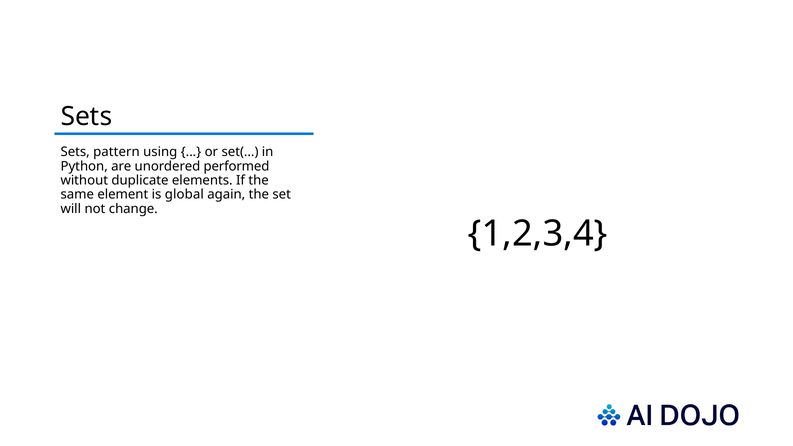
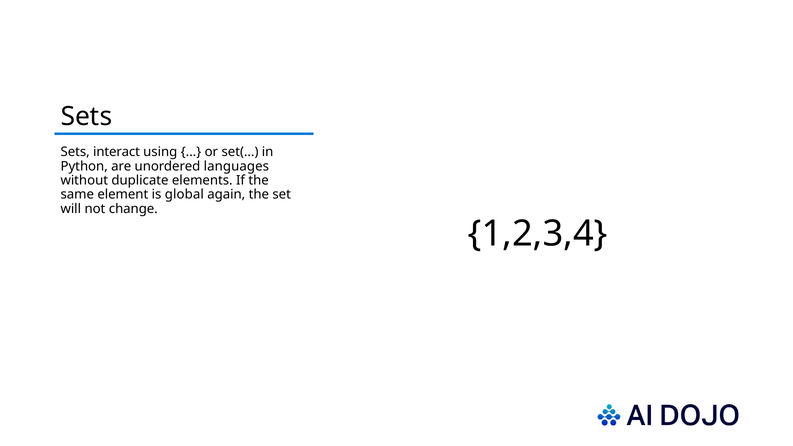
pattern: pattern -> interact (117, 152)
performed: performed -> languages (236, 166)
